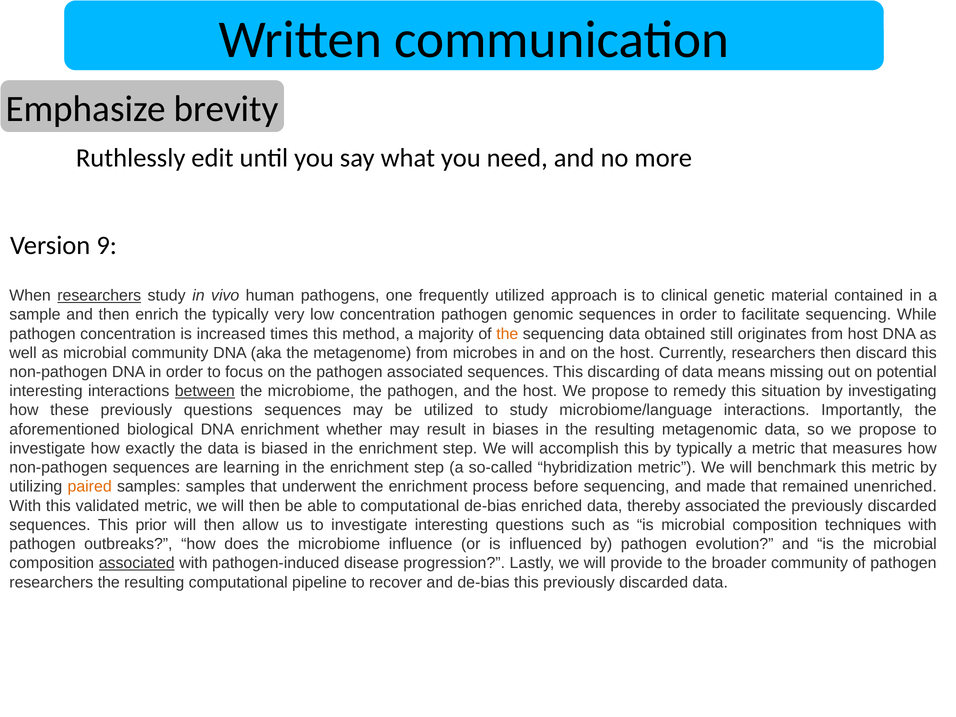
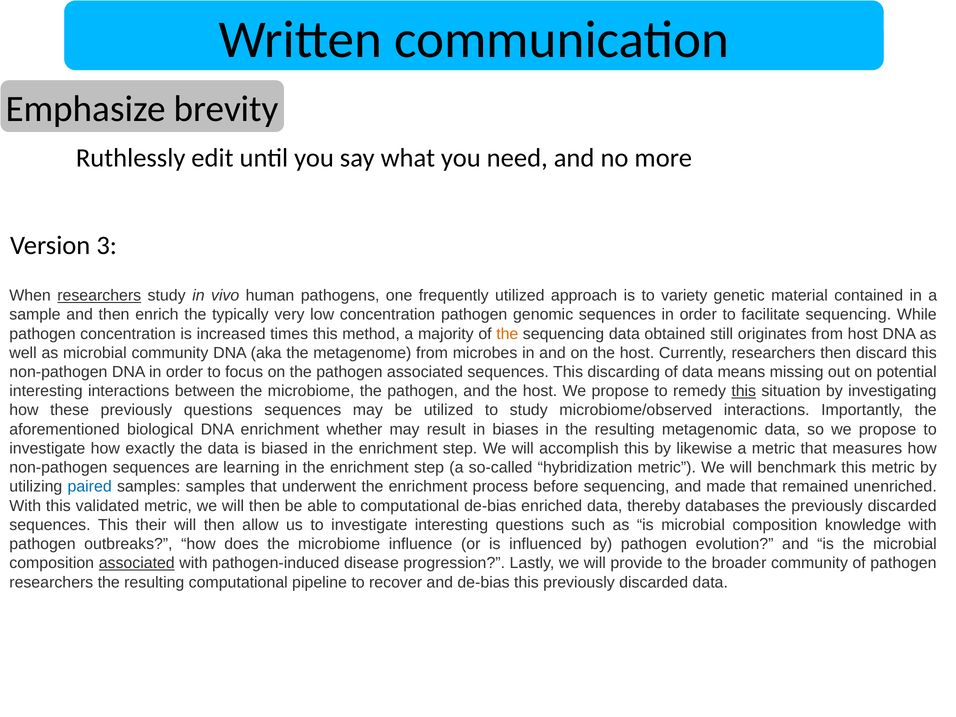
9: 9 -> 3 (107, 246)
clinical: clinical -> variety (684, 296)
between underline: present -> none (205, 391)
this underline: none -> present (744, 391)
microbiome/language: microbiome/language -> microbiome/observed (636, 410)
by typically: typically -> likewise (704, 448)
paired colour: orange -> blue (90, 487)
thereby associated: associated -> databases (722, 506)
prior: prior -> their (151, 525)
techniques: techniques -> knowledge (863, 525)
